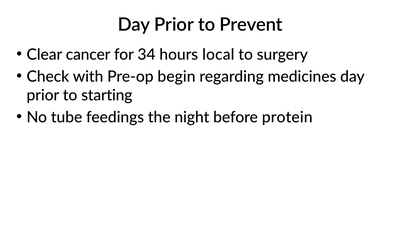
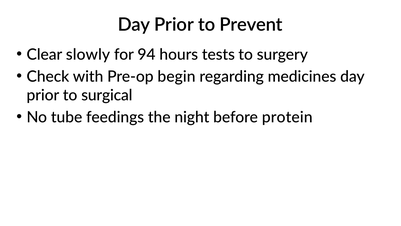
cancer: cancer -> slowly (88, 55)
34: 34 -> 94 (146, 55)
local: local -> tests (218, 55)
starting: starting -> surgical (107, 95)
